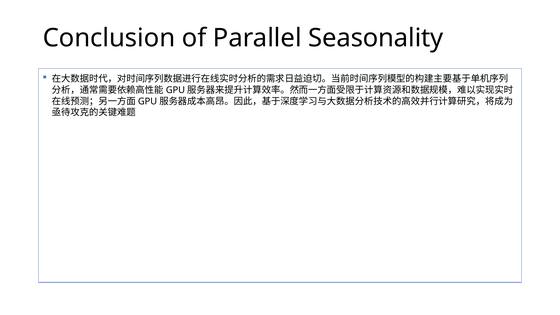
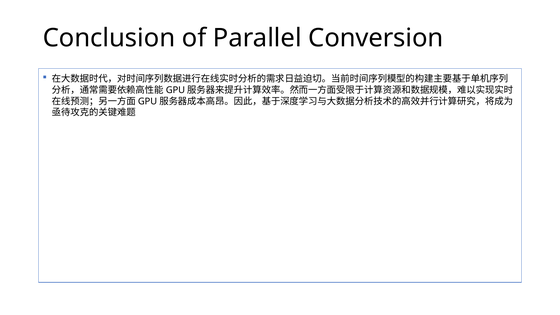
Seasonality: Seasonality -> Conversion (376, 38)
